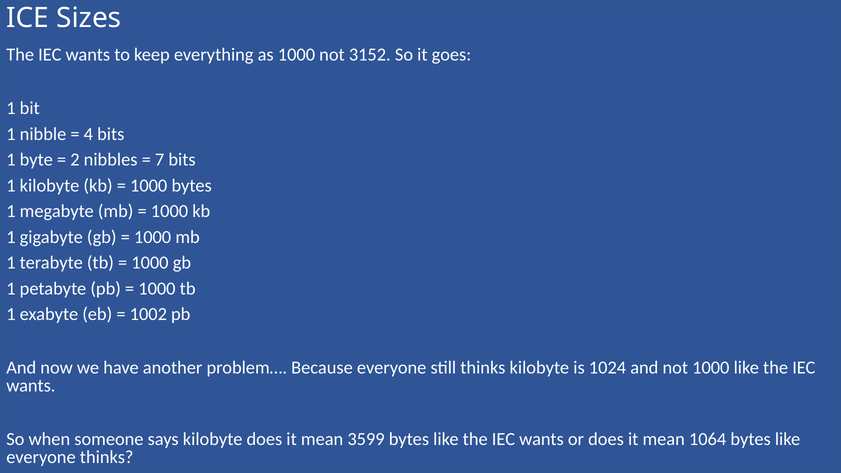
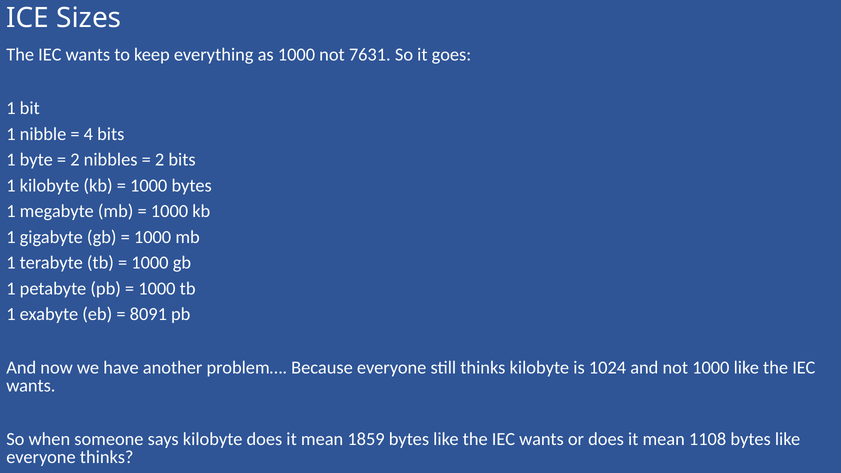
3152: 3152 -> 7631 (370, 55)
7: 7 -> 2 (160, 160)
1002: 1002 -> 8091 (148, 314)
3599: 3599 -> 1859 (366, 439)
1064: 1064 -> 1108 (708, 439)
